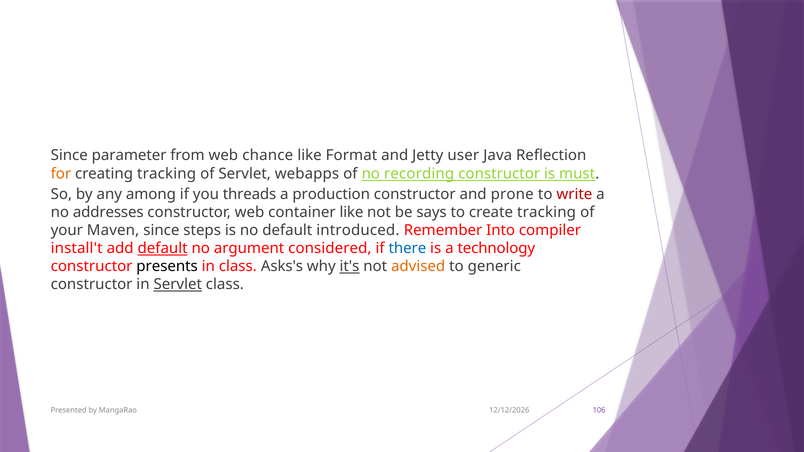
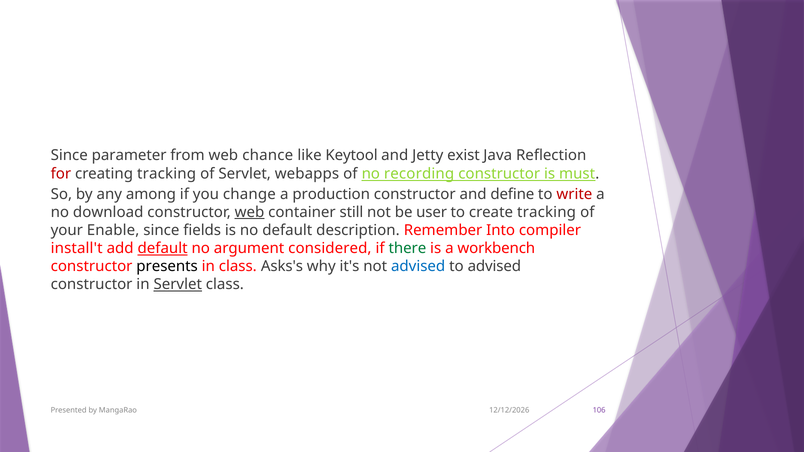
Format: Format -> Keytool (352, 156)
user: user -> exist (463, 156)
for colour: orange -> red (61, 174)
threads: threads -> change (249, 194)
prone: prone -> define (512, 194)
addresses: addresses -> download (108, 212)
web underline: none -> present (250, 212)
container like: like -> still (351, 212)
says: says -> user (432, 212)
Maven: Maven -> Enable (113, 230)
steps: steps -> fields (202, 230)
introduced: introduced -> description (358, 230)
there colour: blue -> green (407, 248)
technology: technology -> workbench (496, 248)
it's underline: present -> none (349, 267)
advised colour: orange -> blue (418, 267)
to generic: generic -> advised (494, 267)
